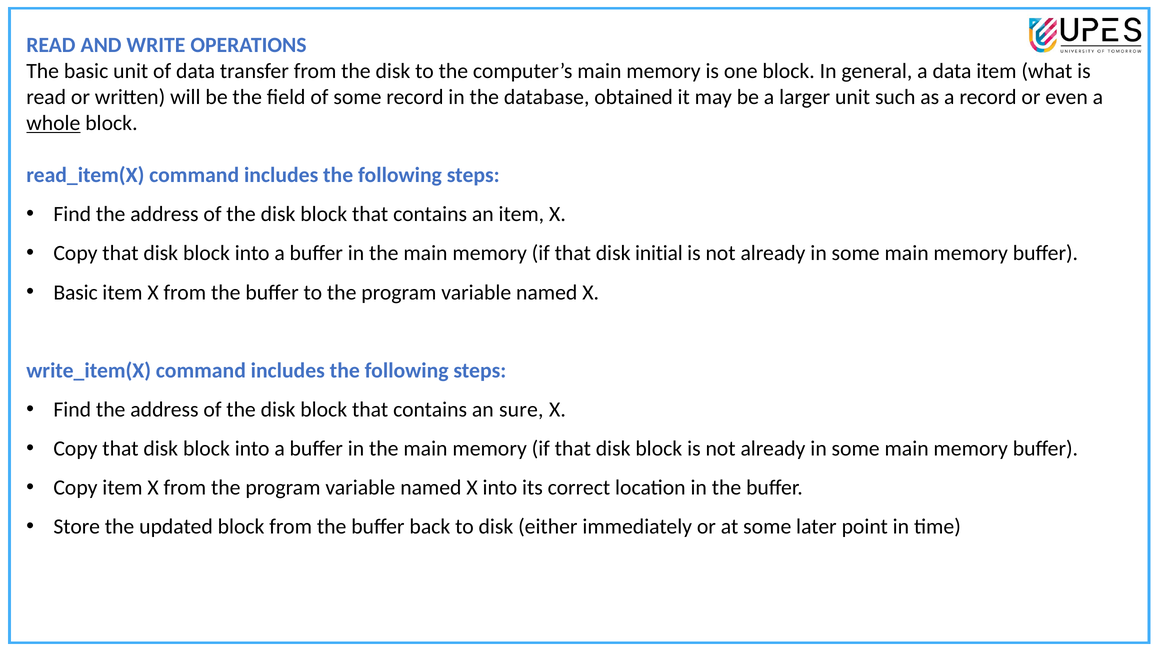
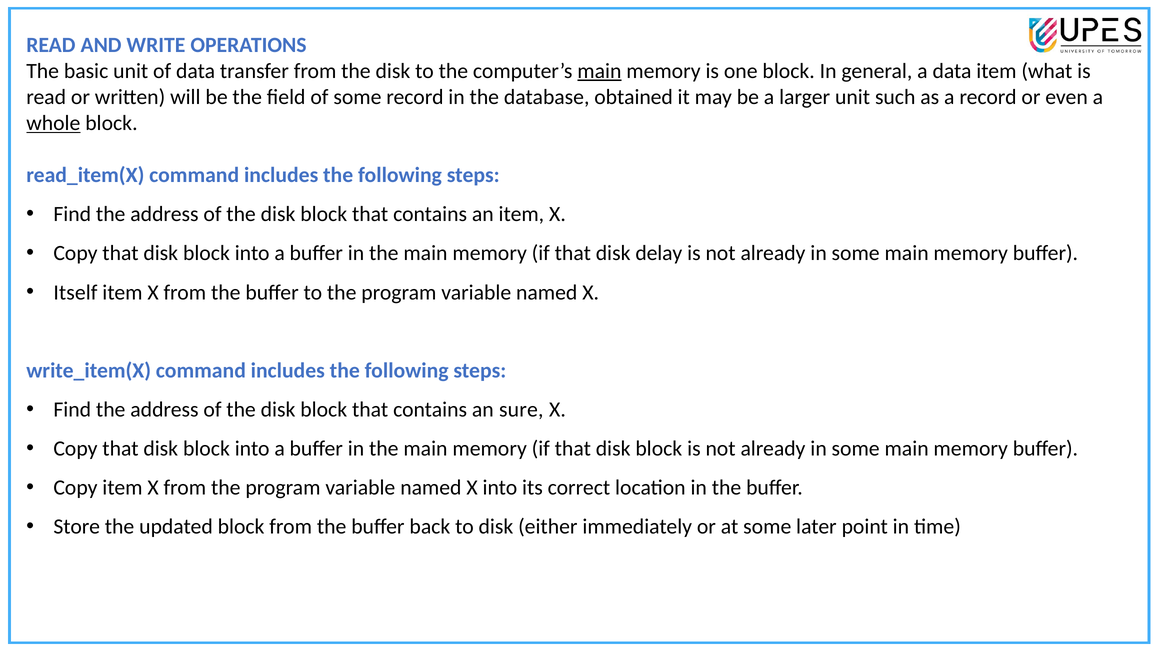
main underline: none -> present (599, 71)
initial: initial -> delay (659, 253)
Basic: Basic -> Itself (75, 293)
